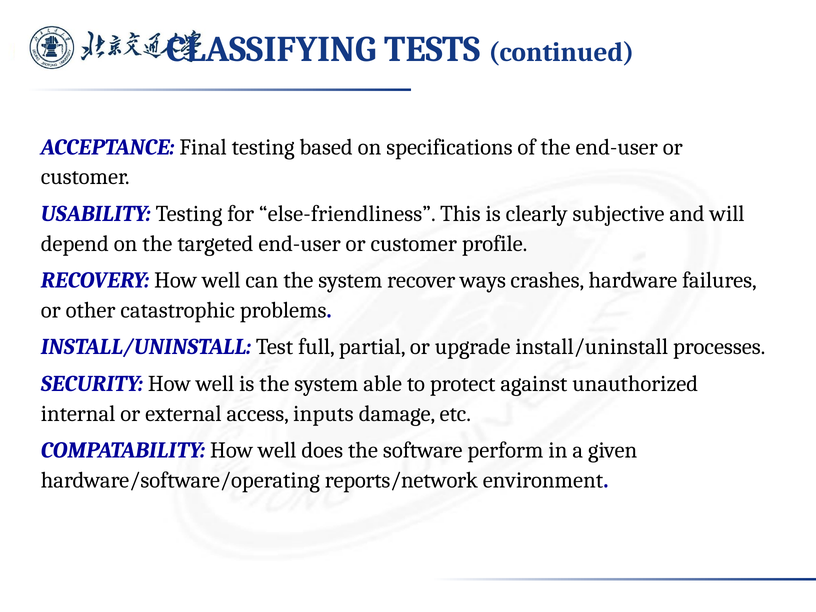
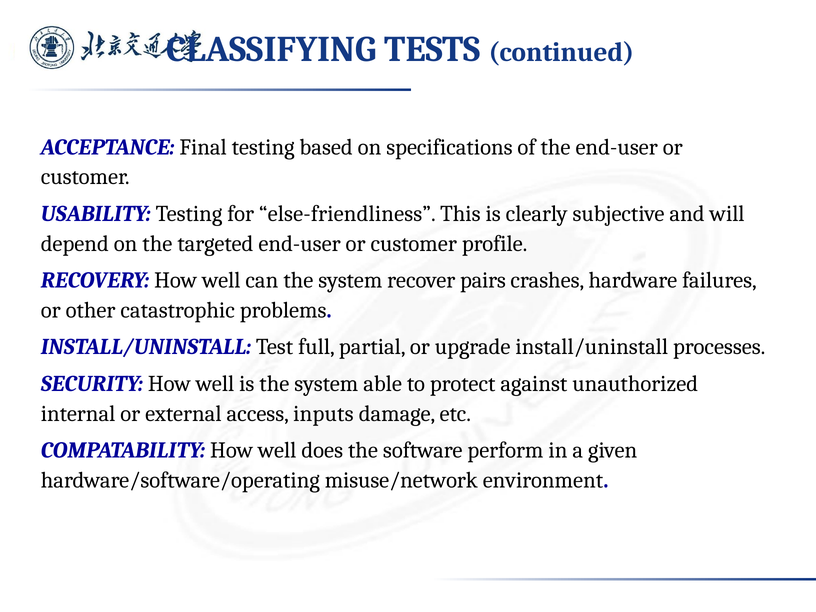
ways: ways -> pairs (483, 280)
reports/network: reports/network -> misuse/network (401, 480)
